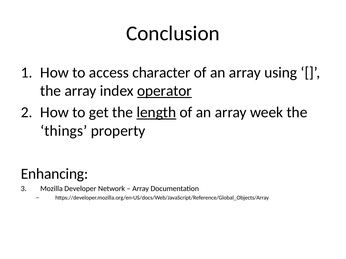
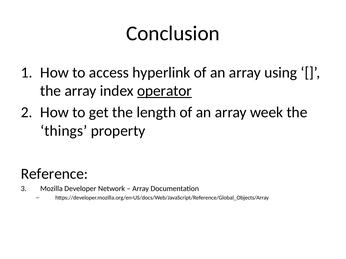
character: character -> hyperlink (161, 73)
length underline: present -> none (156, 113)
Enhancing: Enhancing -> Reference (54, 174)
